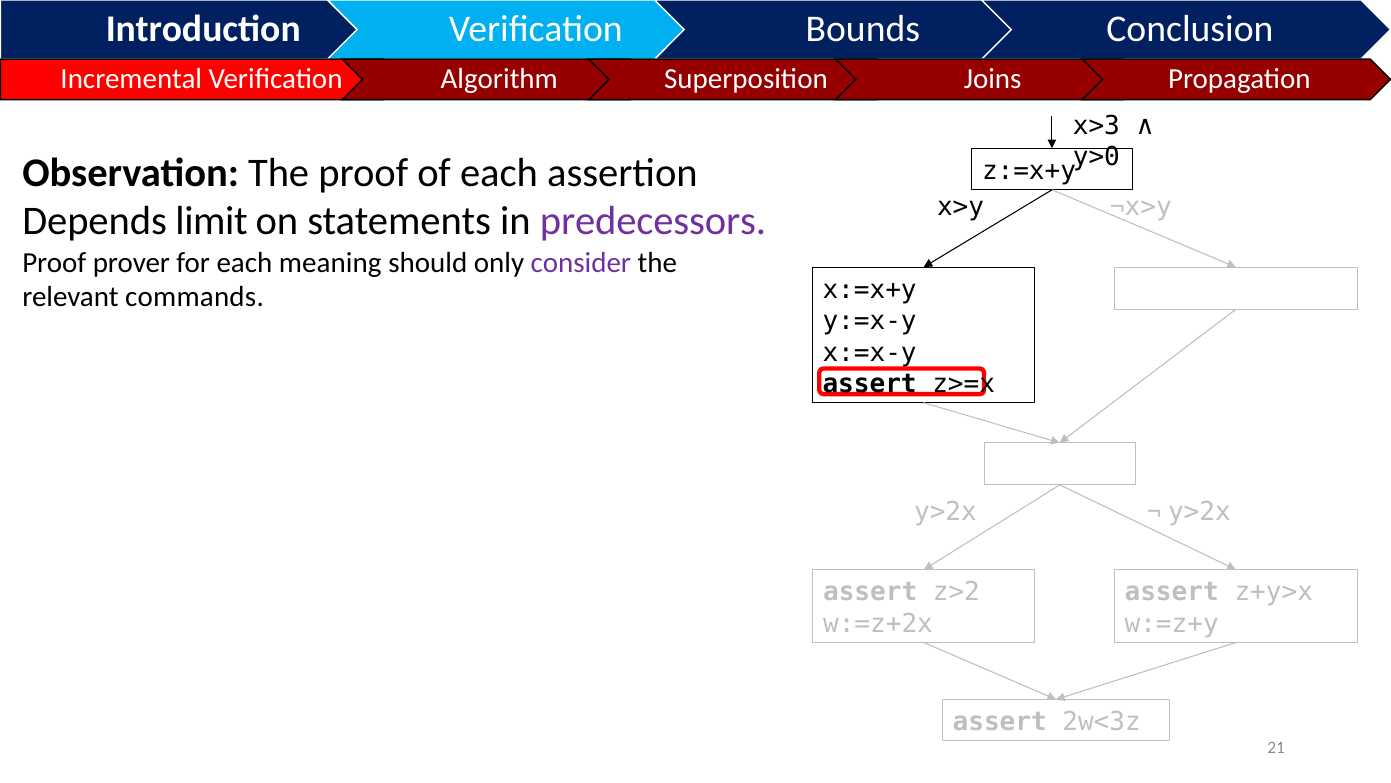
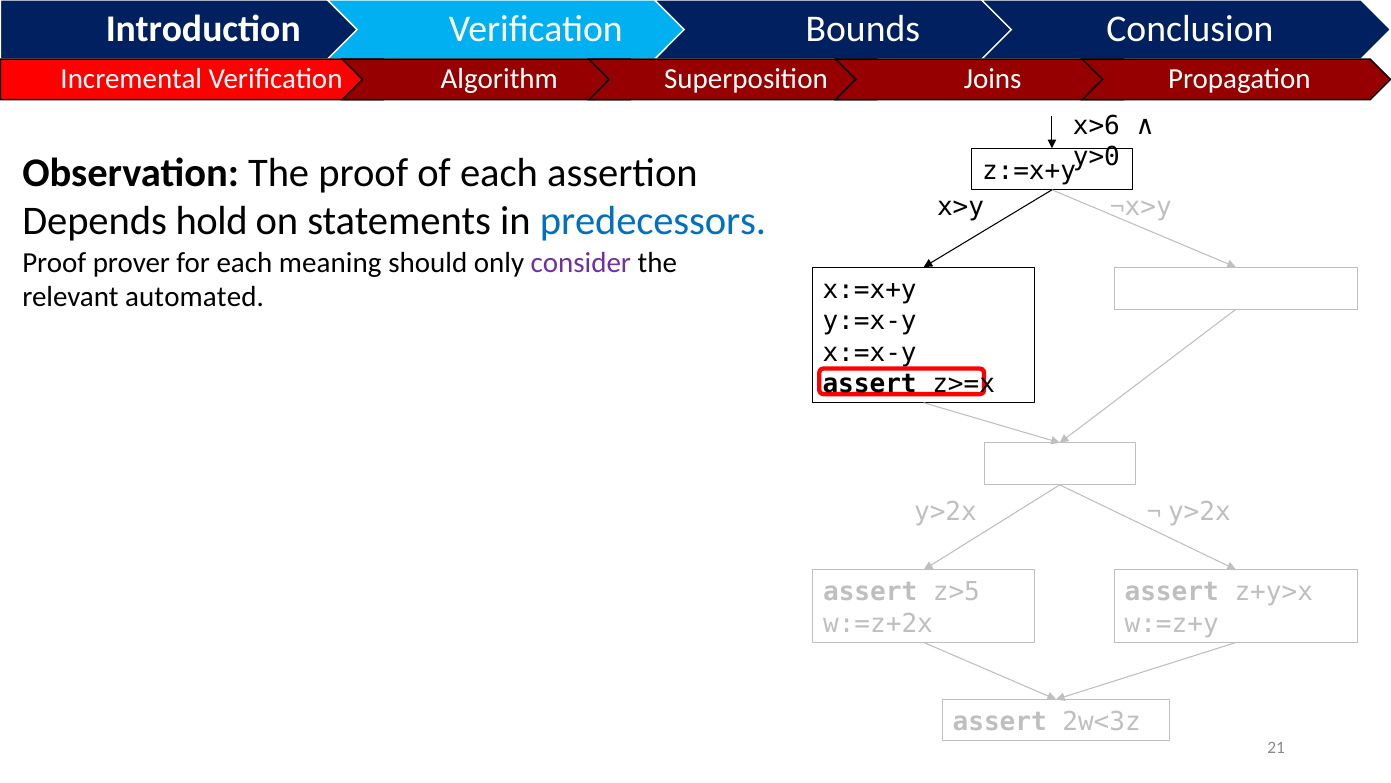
x>3: x>3 -> x>6 (1096, 125)
limit: limit -> hold (212, 221)
predecessors colour: purple -> blue (653, 221)
commands: commands -> automated (195, 297)
z>2: z>2 -> z>5 (956, 592)
